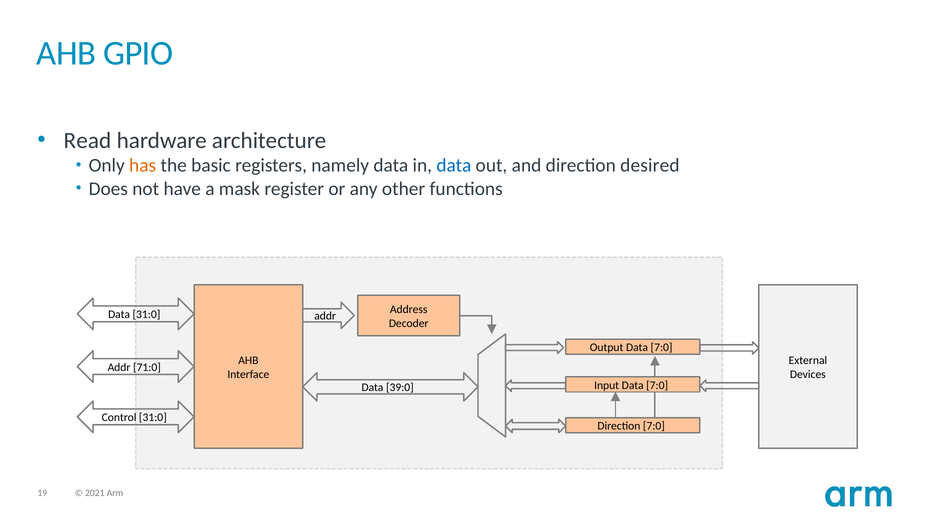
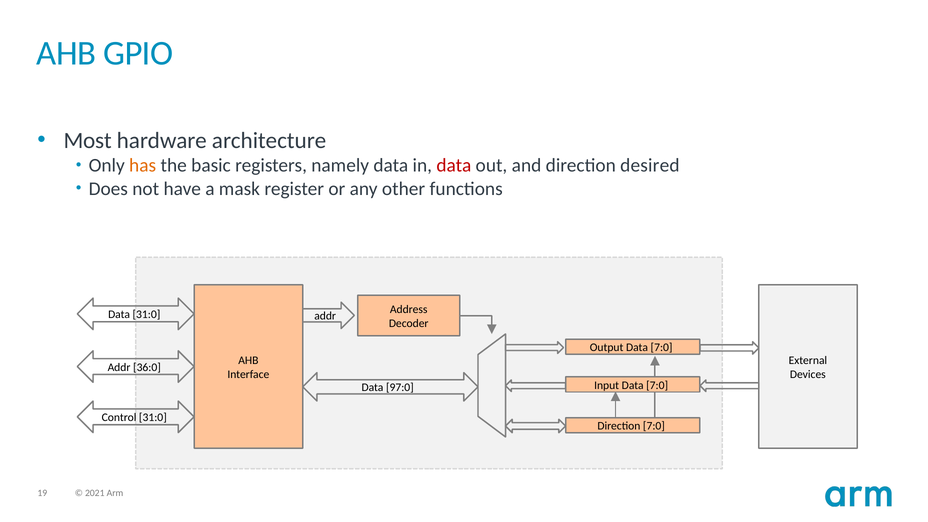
Read: Read -> Most (88, 140)
data colour: blue -> red (454, 166)
71:0: 71:0 -> 36:0 (147, 367)
39:0: 39:0 -> 97:0 (400, 388)
